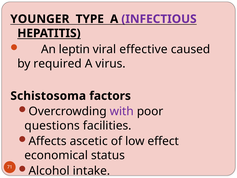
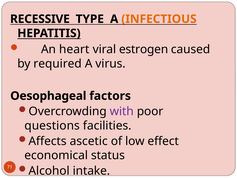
YOUNGER: YOUNGER -> RECESSIVE (40, 19)
INFECTIOUS colour: purple -> orange (159, 19)
leptin: leptin -> heart (74, 49)
effective: effective -> estrogen (144, 49)
Schistosoma: Schistosoma -> Oesophageal (48, 96)
